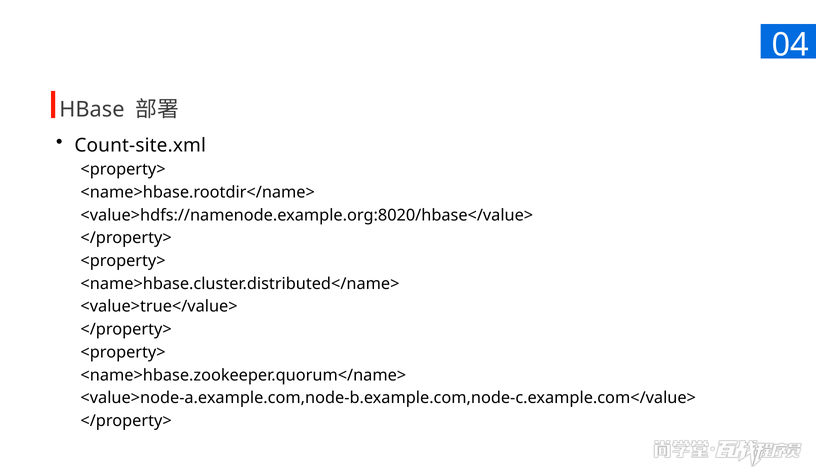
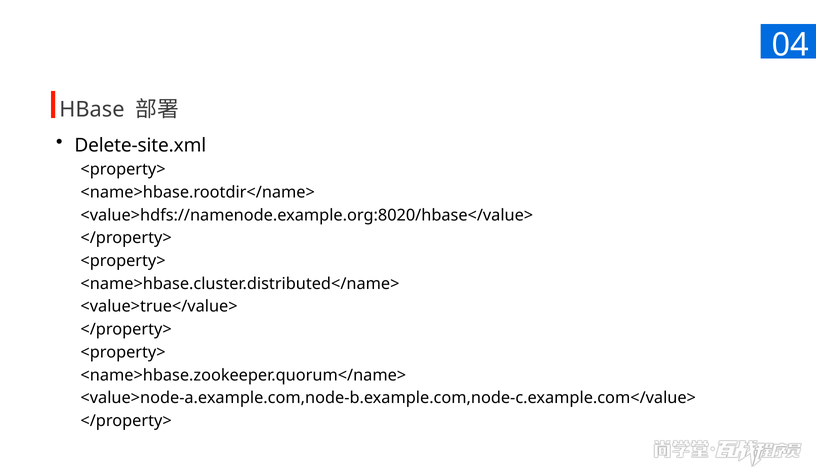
Count-site.xml: Count-site.xml -> Delete-site.xml (140, 145)
